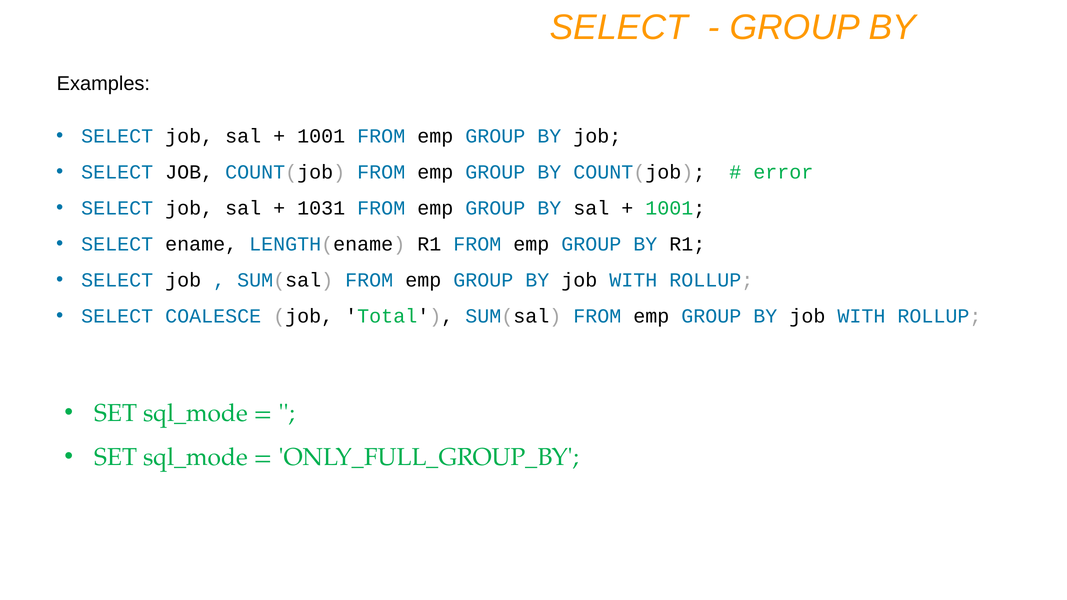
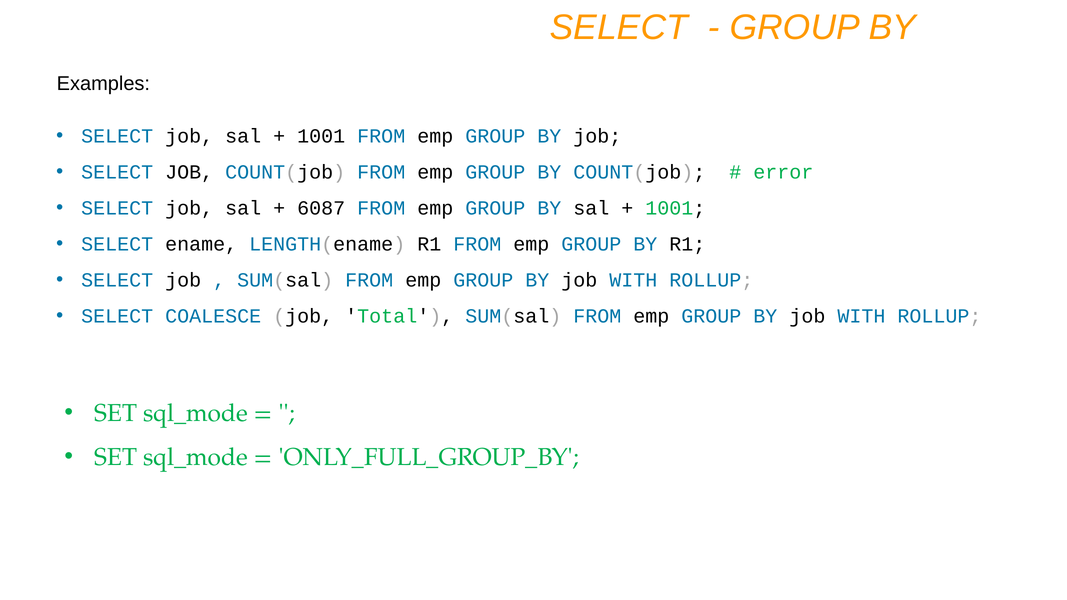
1031: 1031 -> 6087 (321, 208)
